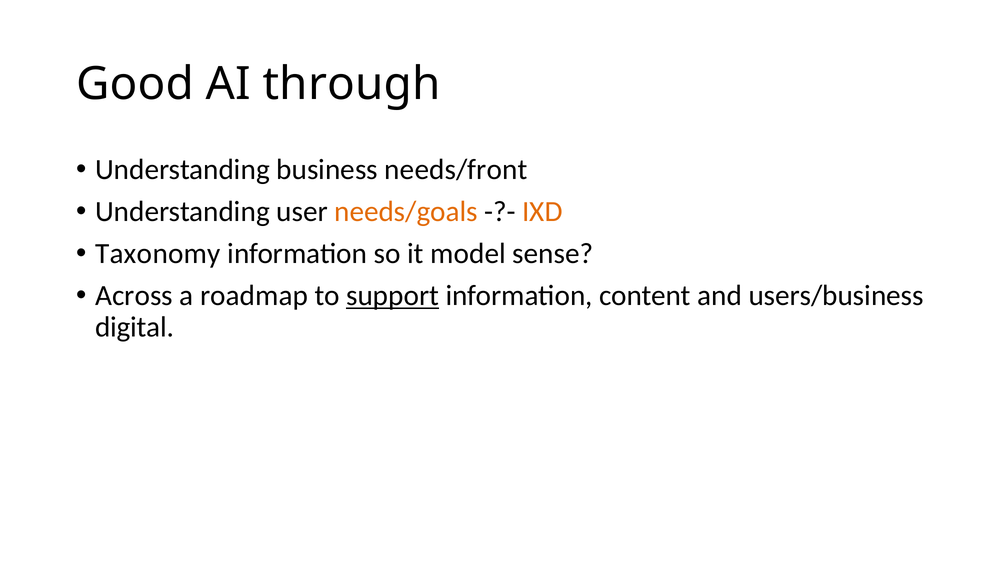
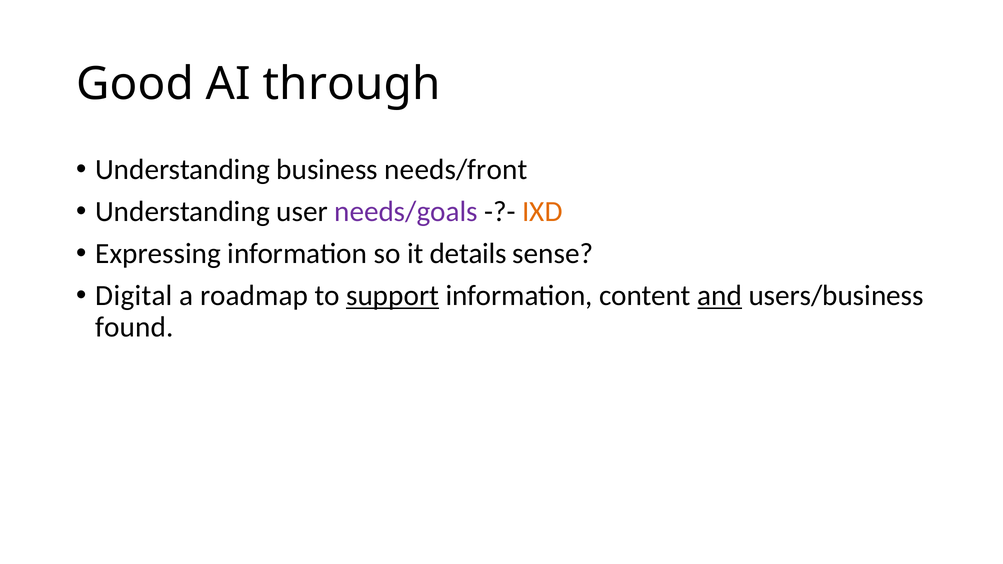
needs/goals colour: orange -> purple (406, 212)
Taxonomy: Taxonomy -> Expressing (158, 254)
model: model -> details (468, 254)
Across: Across -> Digital (134, 296)
and underline: none -> present (720, 296)
digital: digital -> found (134, 327)
